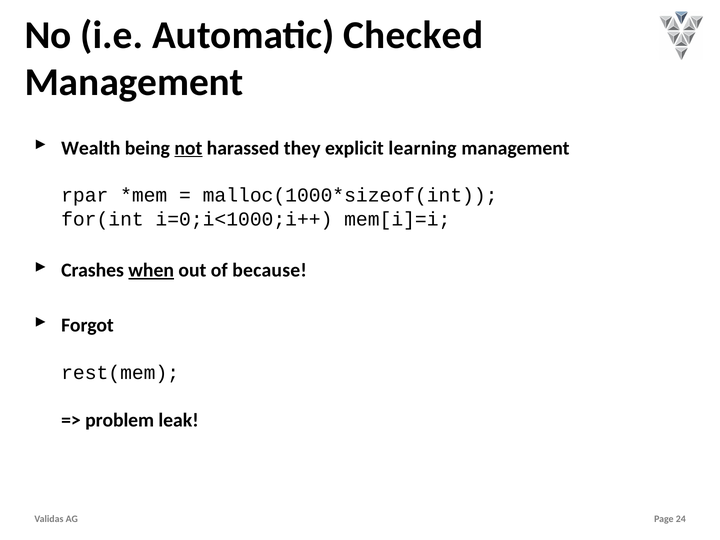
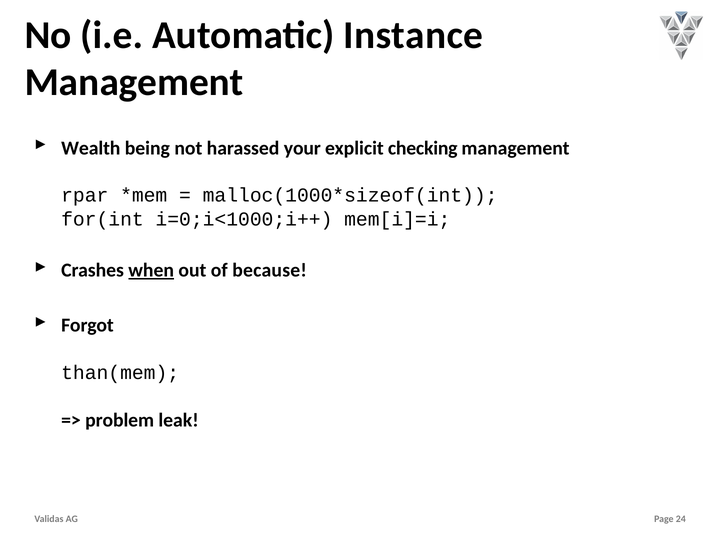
Checked: Checked -> Instance (413, 35)
not underline: present -> none (188, 148)
they: they -> your (302, 148)
learning: learning -> checking (423, 148)
rest(mem: rest(mem -> than(mem (120, 373)
